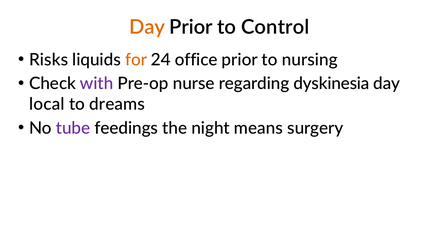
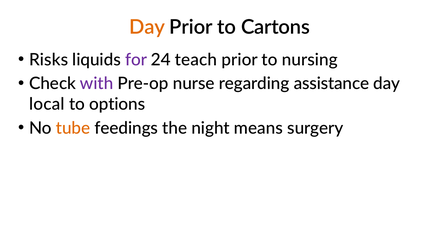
Control: Control -> Cartons (275, 27)
for colour: orange -> purple (136, 60)
office: office -> teach (196, 60)
dyskinesia: dyskinesia -> assistance (331, 84)
dreams: dreams -> options (117, 104)
tube colour: purple -> orange (73, 128)
